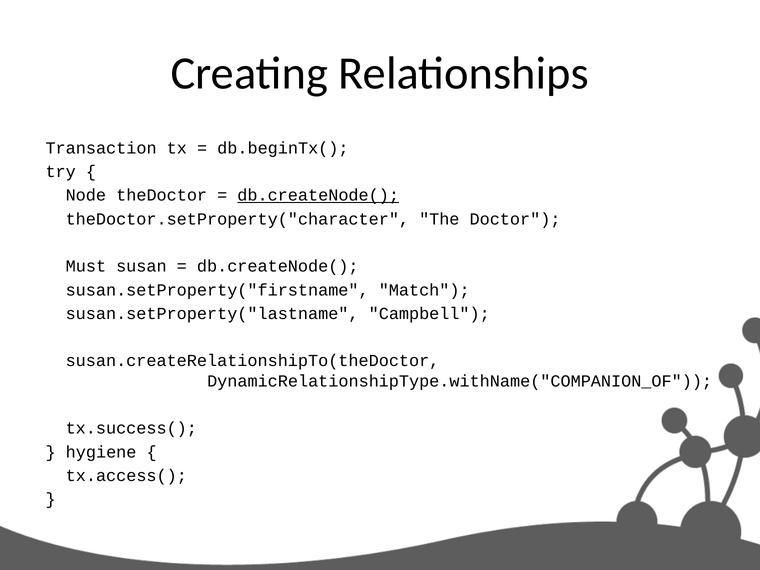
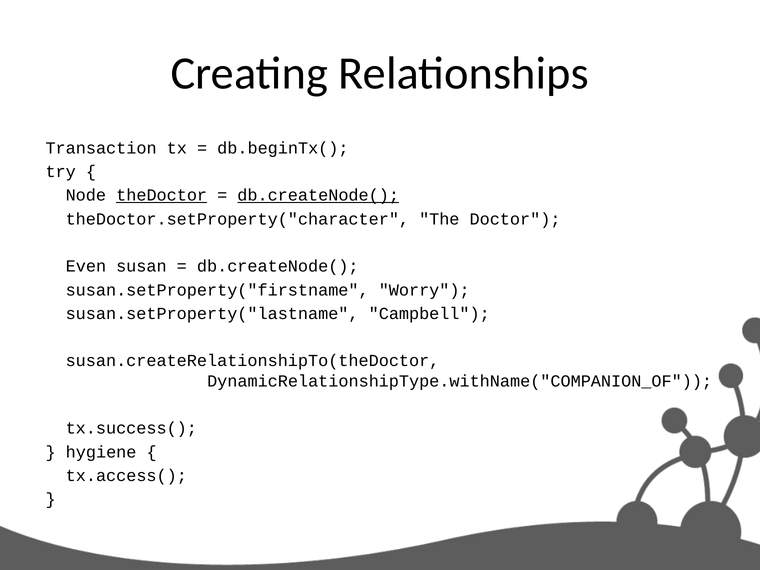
theDoctor underline: none -> present (162, 195)
Must: Must -> Even (86, 266)
Match: Match -> Worry (424, 290)
